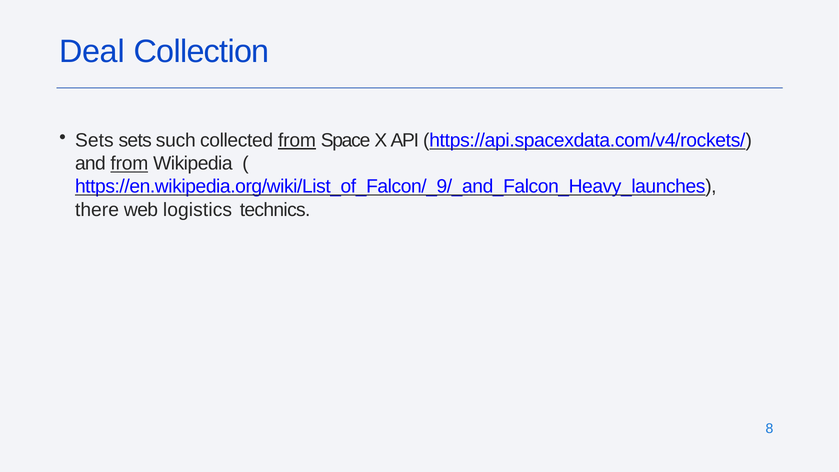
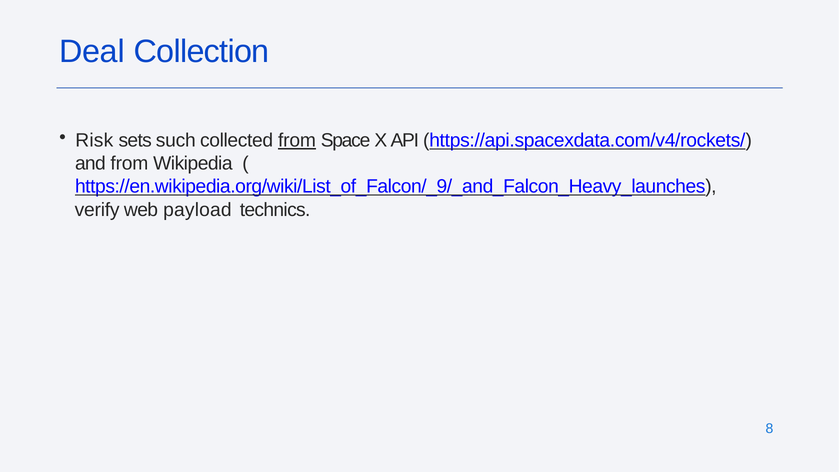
Sets: Sets -> Risk (94, 140)
from underline: present -> none (129, 164)
there: there -> verify (97, 210)
logistics: logistics -> payload (197, 210)
